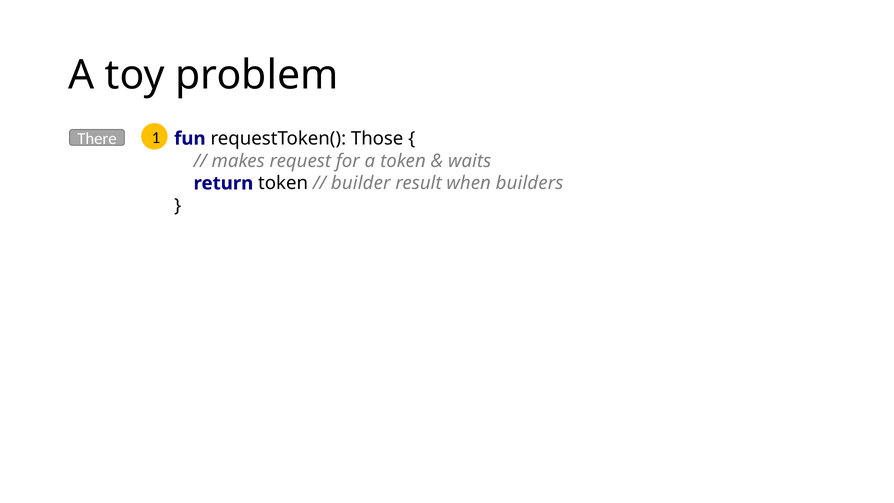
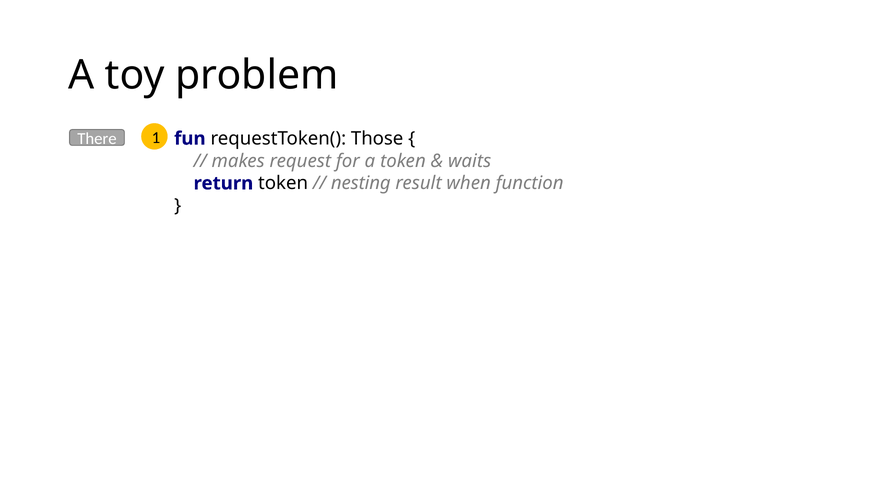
builder: builder -> nesting (361, 183)
builders: builders -> function (530, 183)
